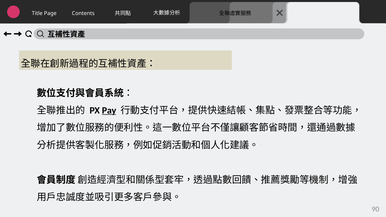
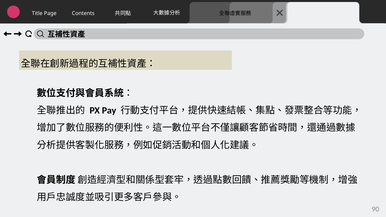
Pay underline: present -> none (109, 110)
